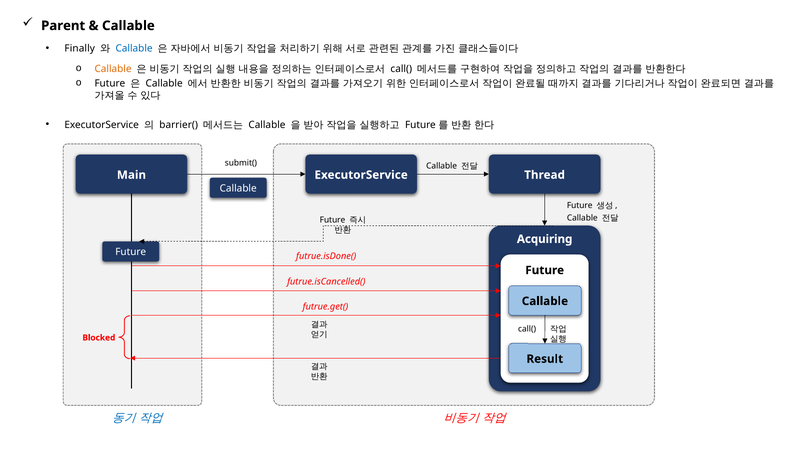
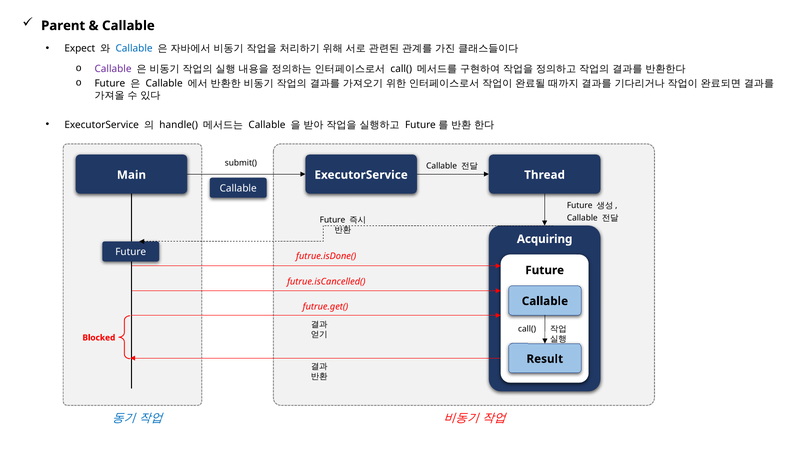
Finally: Finally -> Expect (80, 49)
Callable colour: orange -> purple (113, 69)
barrier(: barrier( -> handle( (179, 125)
